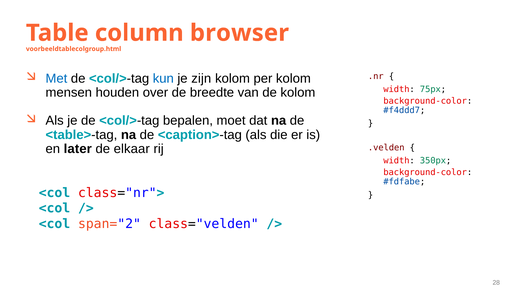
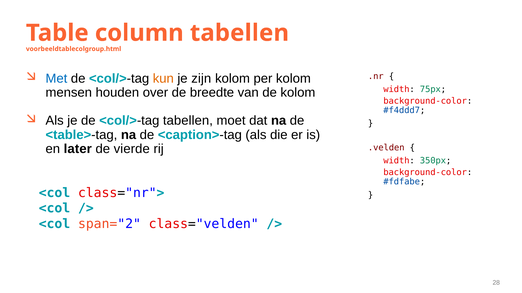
column browser: browser -> tabellen (239, 33)
kun colour: blue -> orange (163, 79)
<col/>-tag bepalen: bepalen -> tabellen (188, 121)
elkaar: elkaar -> vierde (132, 149)
